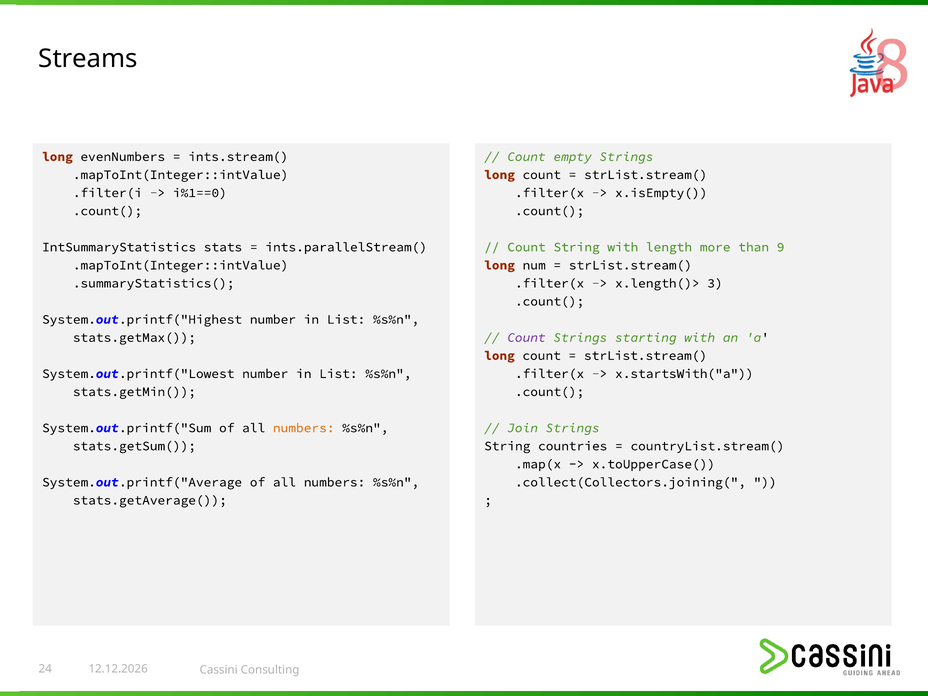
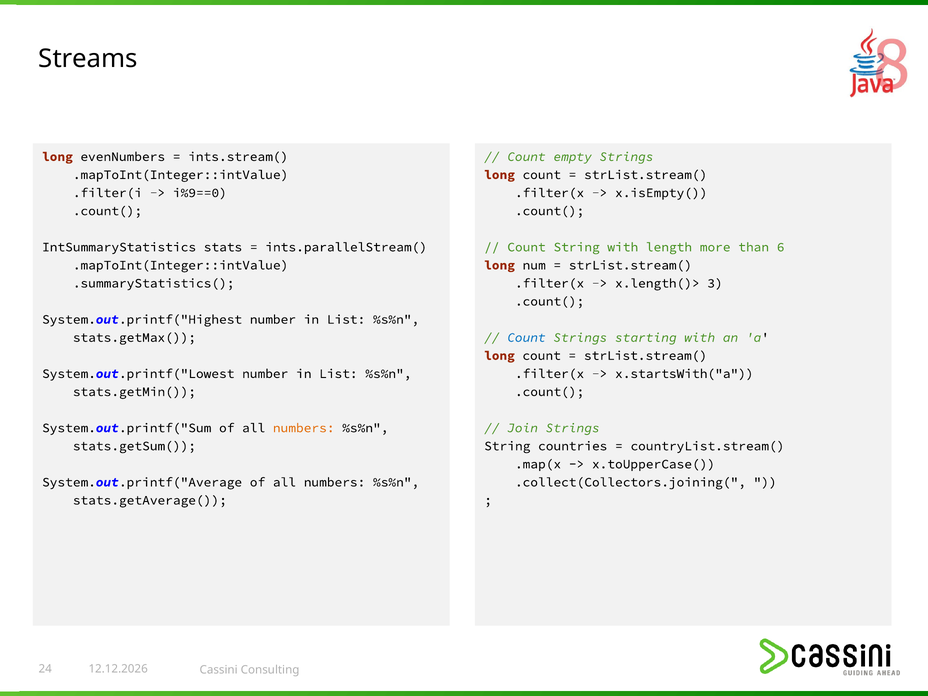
i%1==0: i%1==0 -> i%9==0 (200, 193)
9: 9 -> 6 (781, 247)
Count colour: purple -> blue (527, 337)
